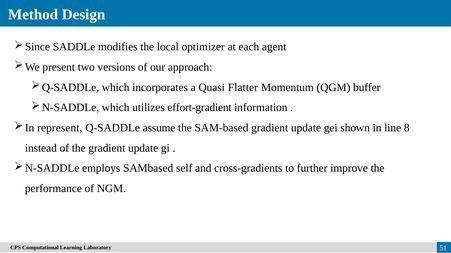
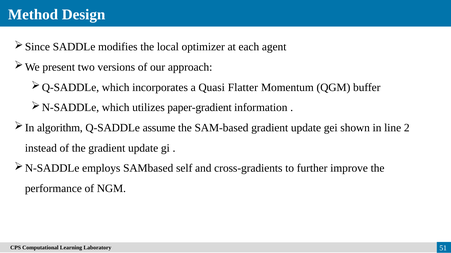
effort-gradient: effort-gradient -> paper-gradient (200, 108)
represent: represent -> algorithm (60, 128)
8: 8 -> 2 (407, 128)
